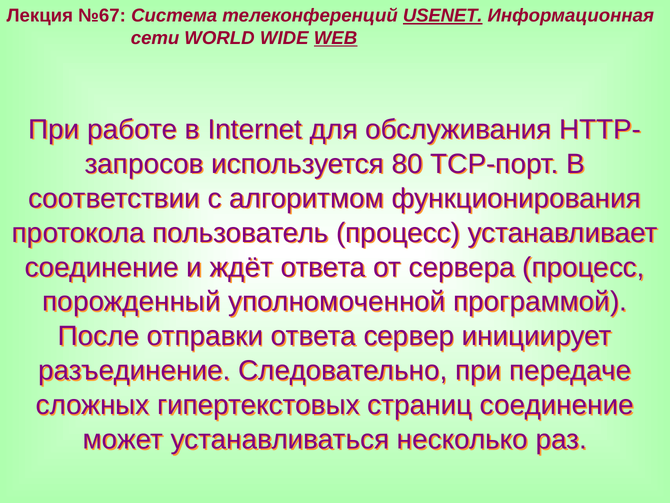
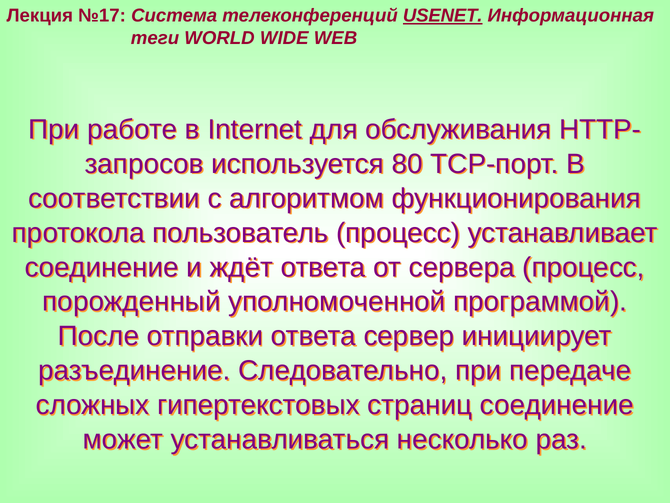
№67: №67 -> №17 (102, 16)
сети: сети -> теги (155, 38)
WEB underline: present -> none (336, 38)
